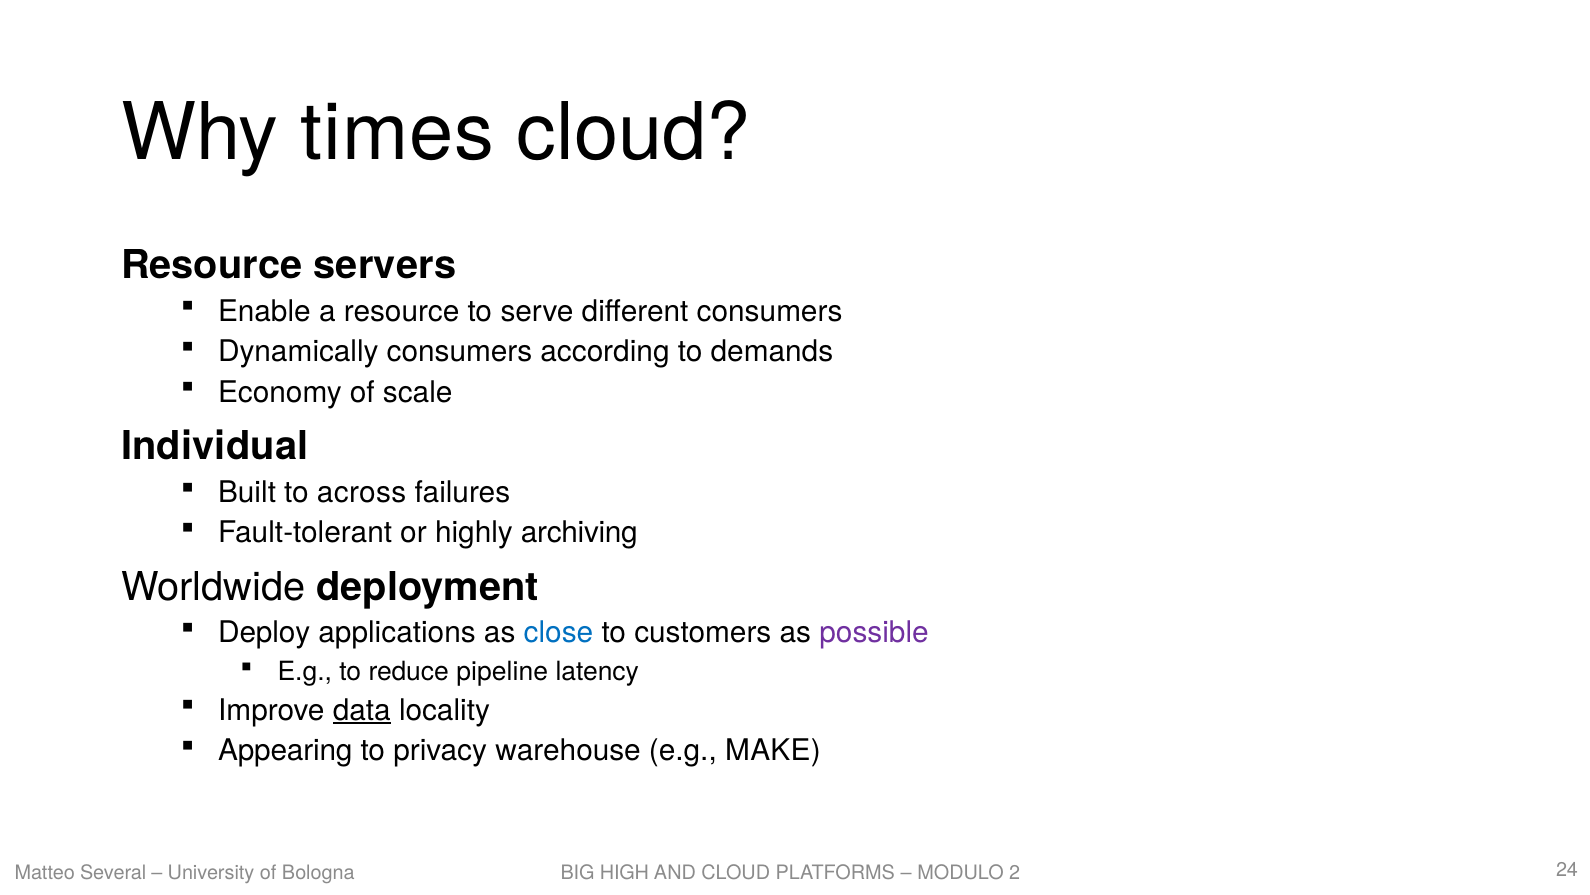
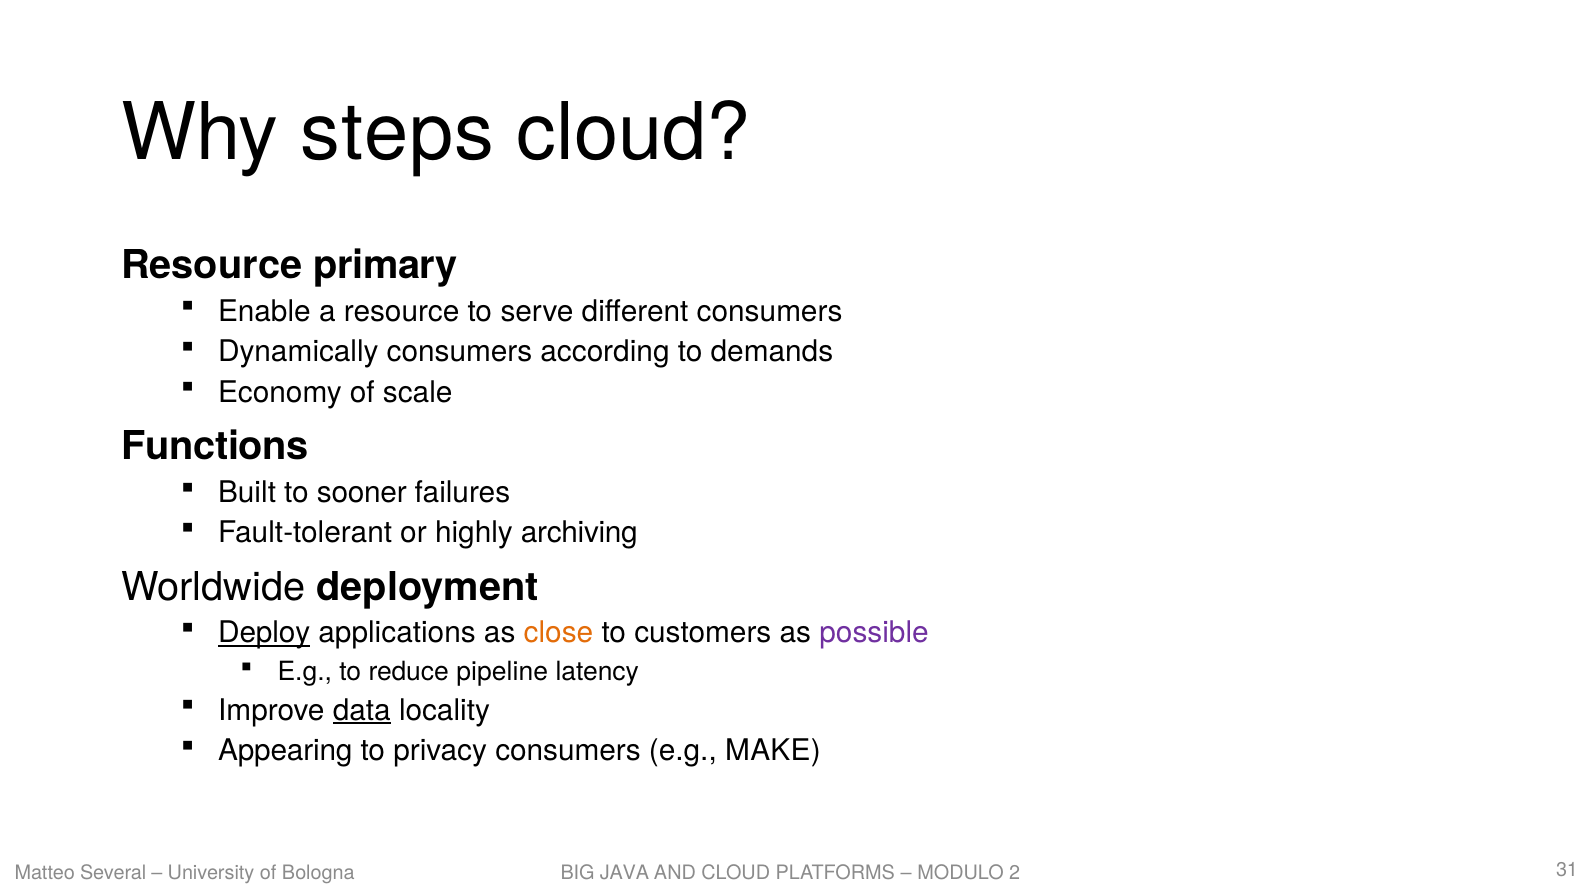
times: times -> steps (397, 134)
servers: servers -> primary (385, 265)
Individual: Individual -> Functions (215, 446)
across: across -> sooner (362, 492)
Deploy underline: none -> present (264, 633)
close colour: blue -> orange (558, 633)
privacy warehouse: warehouse -> consumers (568, 750)
HIGH: HIGH -> JAVA (624, 872)
24: 24 -> 31 (1567, 870)
